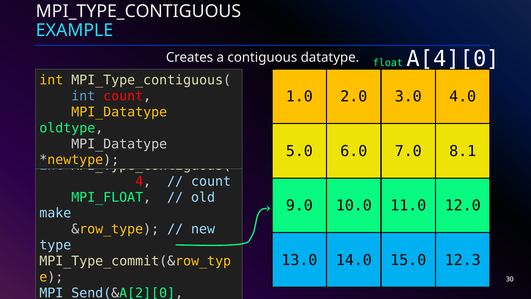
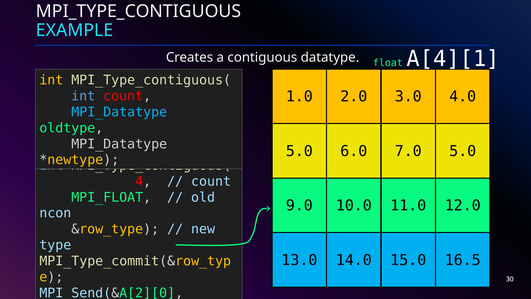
A[4][0: A[4][0 -> A[4][1 (453, 59)
MPI_Datatype colour: yellow -> light blue (119, 112)
7.0 8.1: 8.1 -> 5.0 (463, 151)
make: make -> ncon (55, 213)
12.3: 12.3 -> 16.5 (463, 260)
